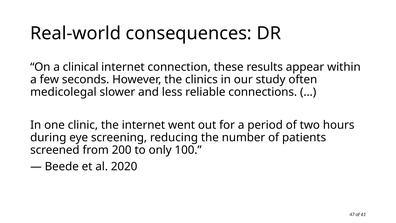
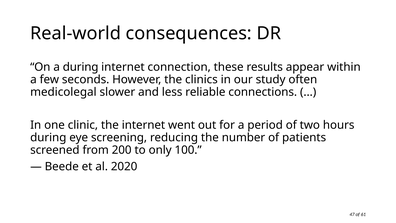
a clinical: clinical -> during (81, 67)
